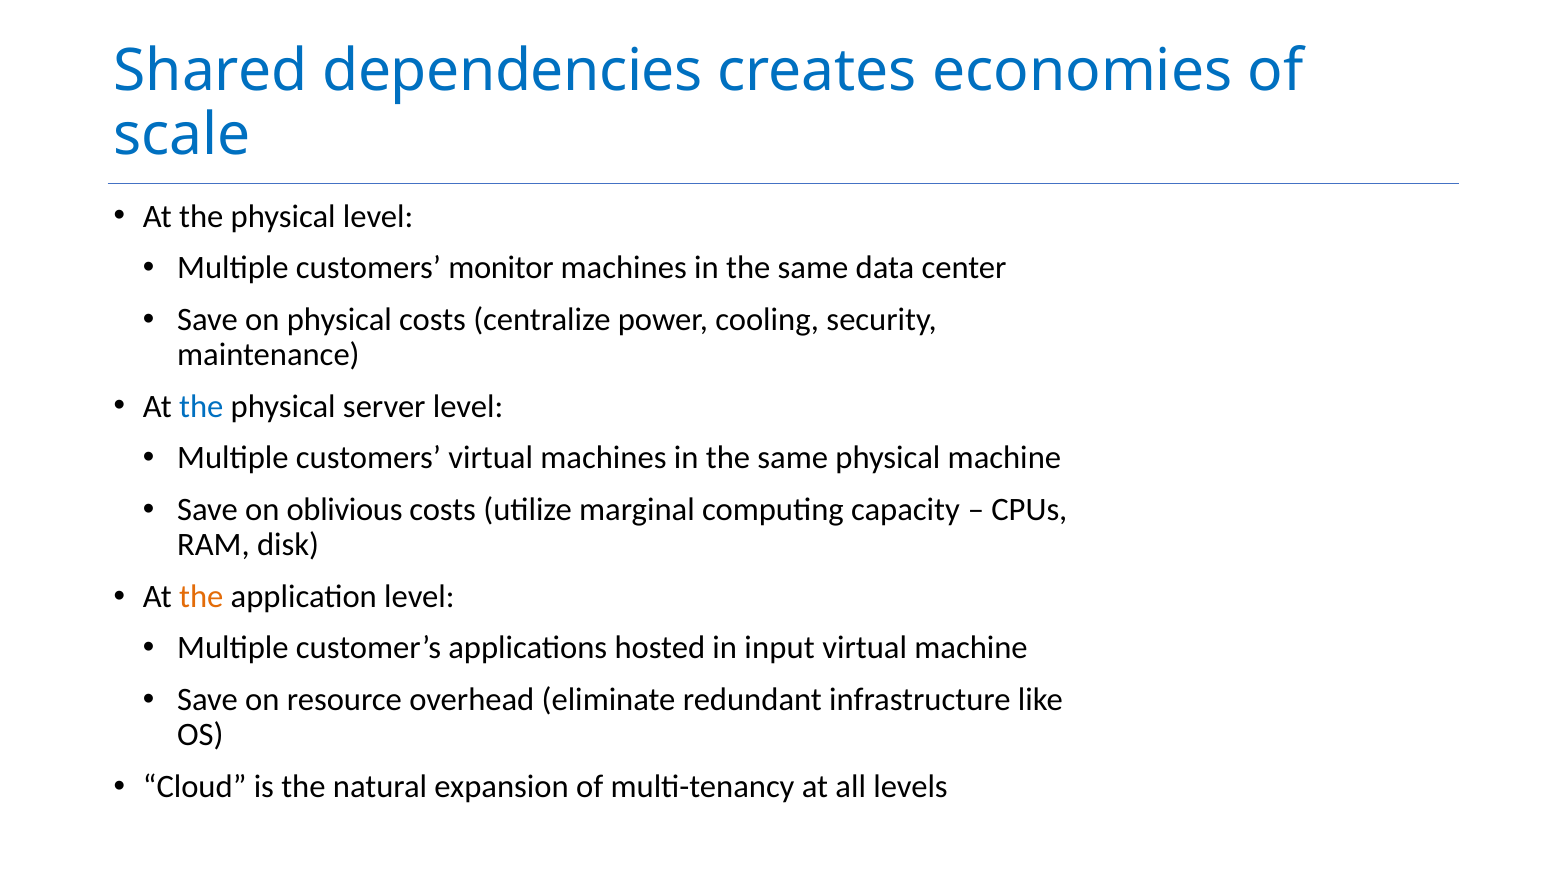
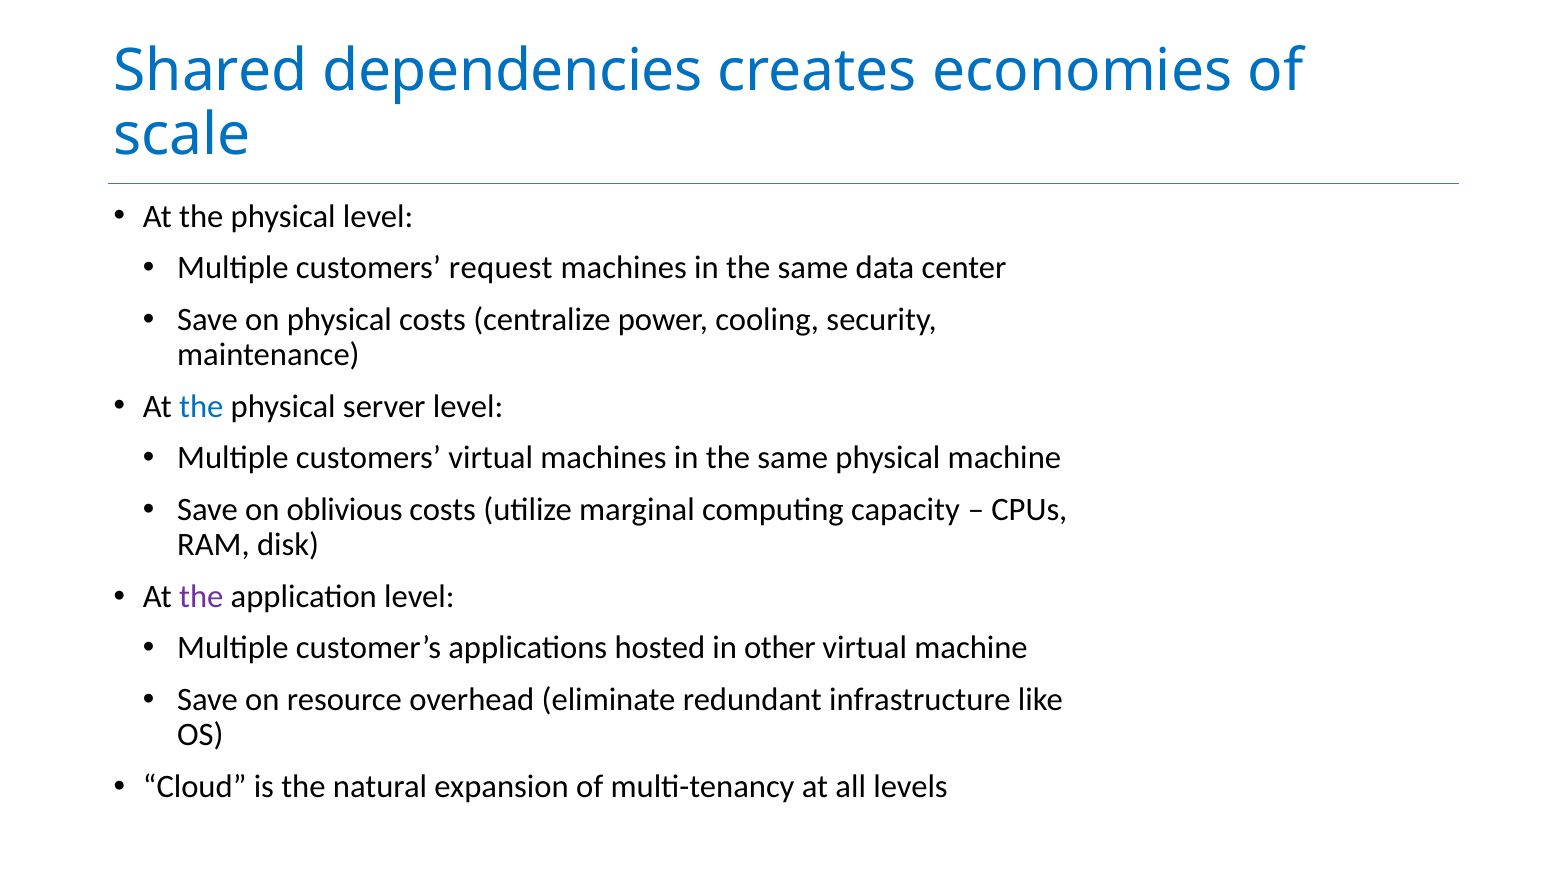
monitor: monitor -> request (501, 268)
the colour: orange -> purple (201, 596)
input: input -> other (780, 648)
